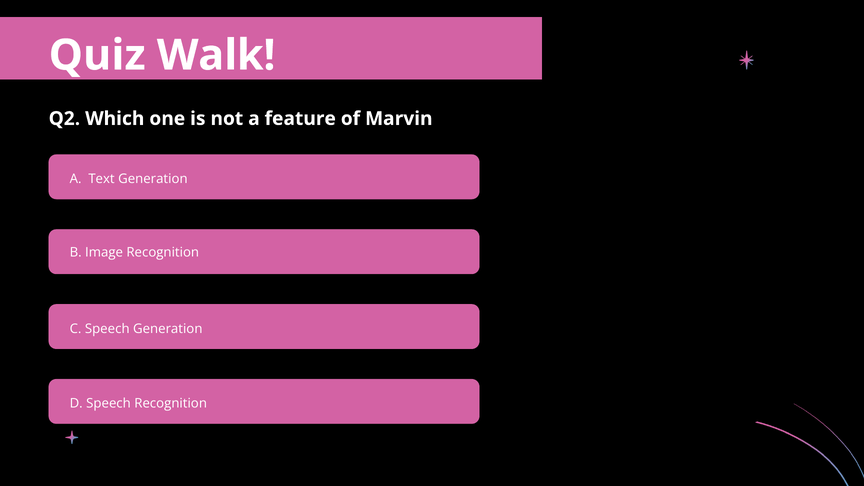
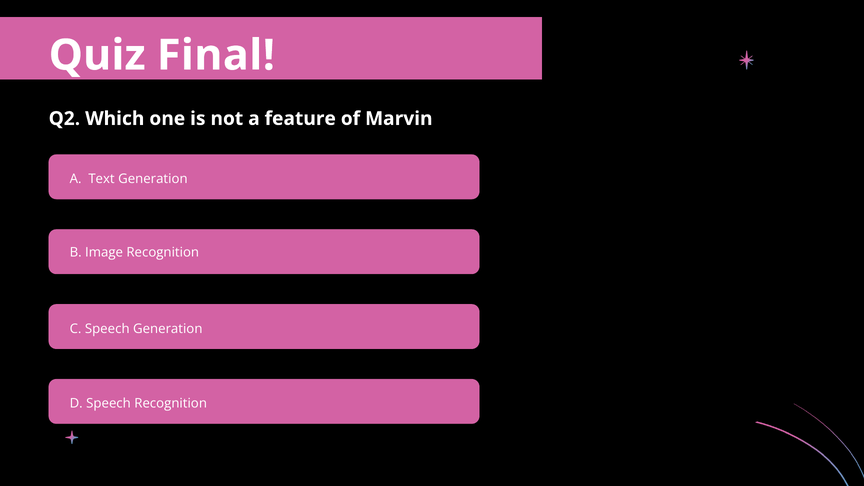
Walk: Walk -> Final (216, 55)
